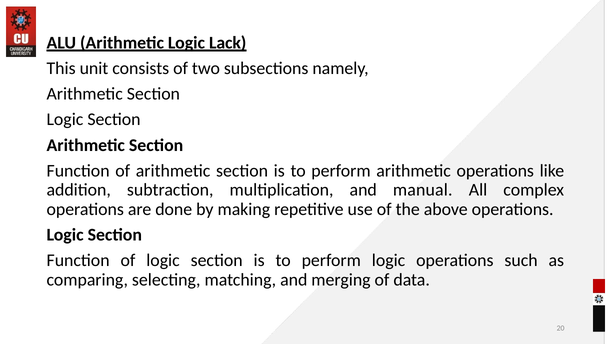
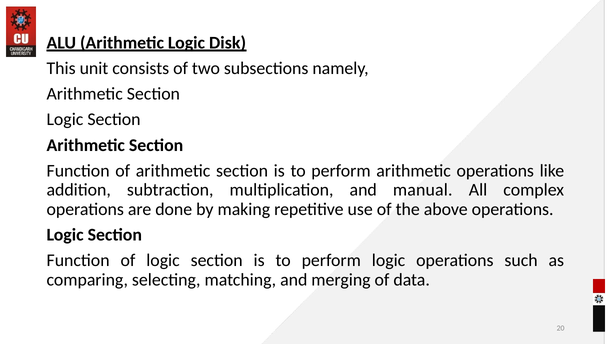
Lack: Lack -> Disk (228, 43)
